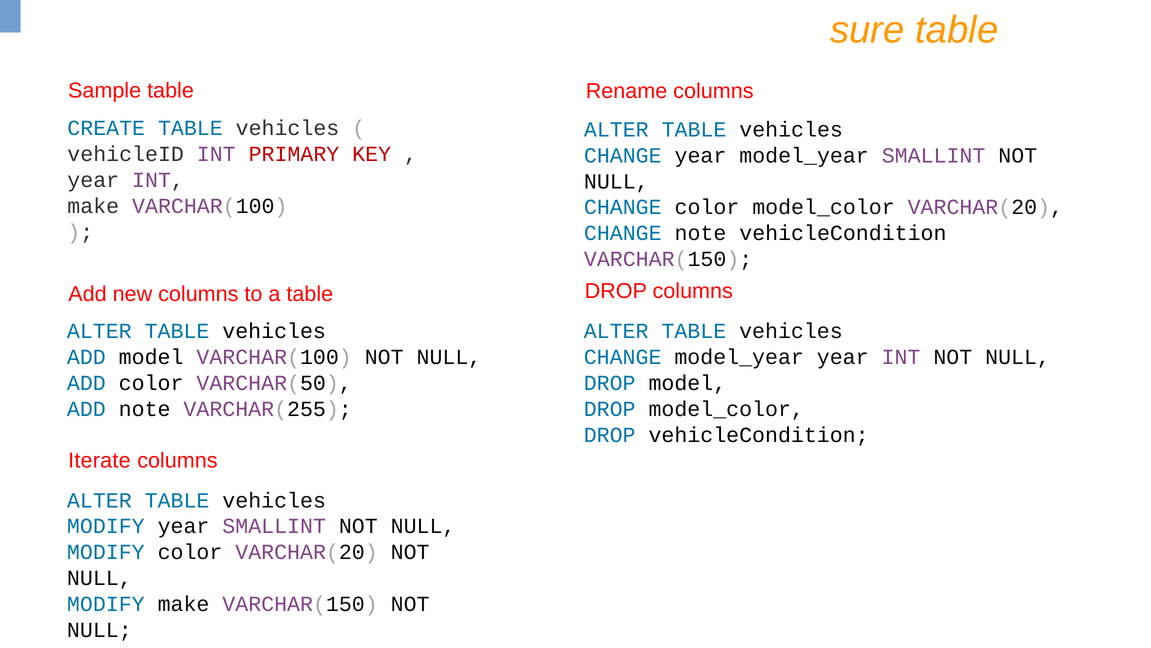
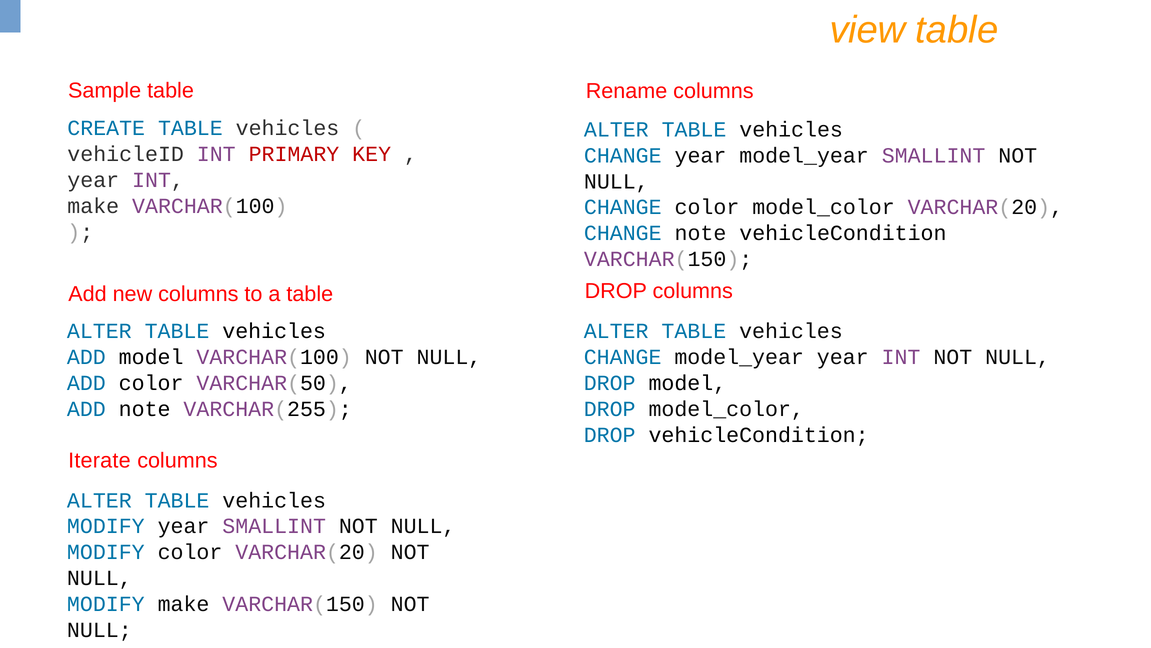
sure: sure -> view (867, 30)
